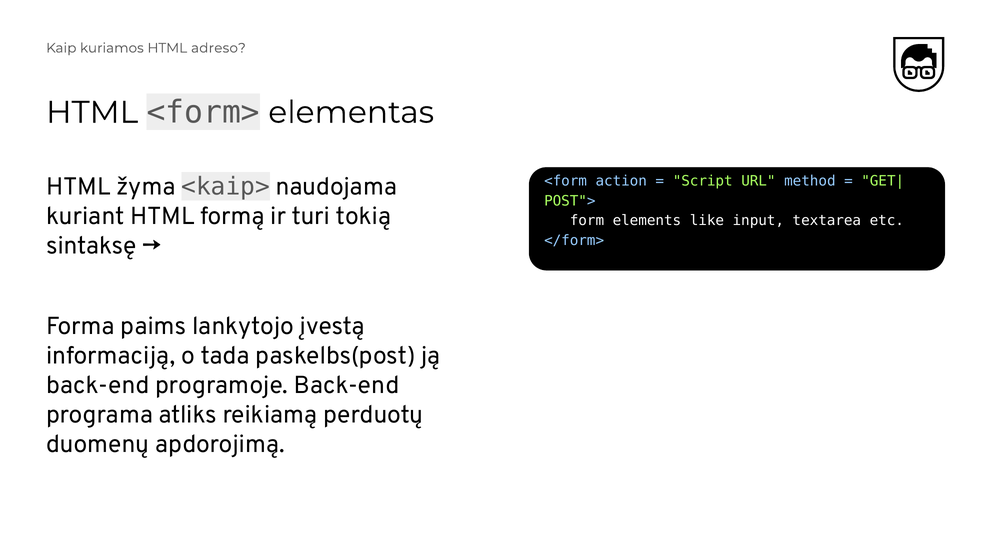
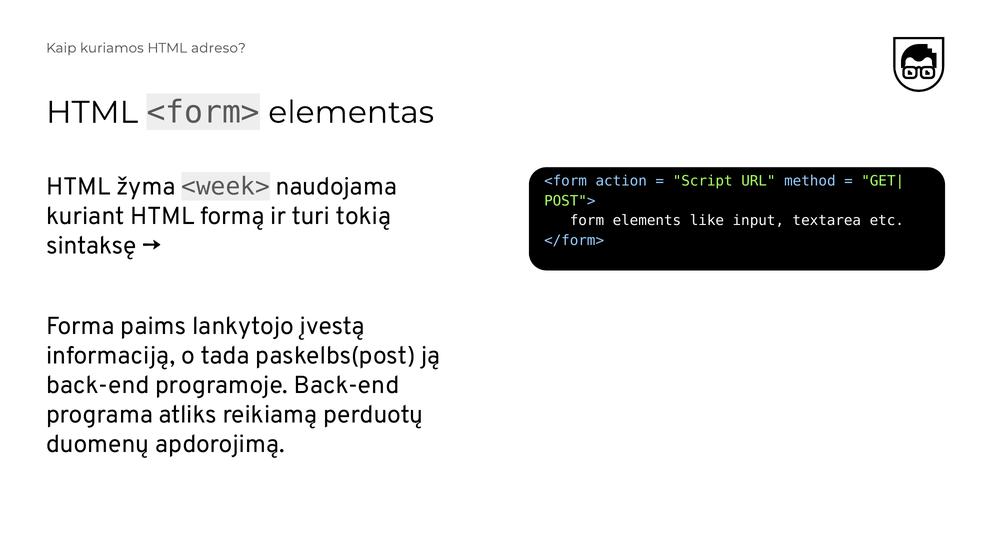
<kaip>: <kaip> -> <week> (226, 187)
